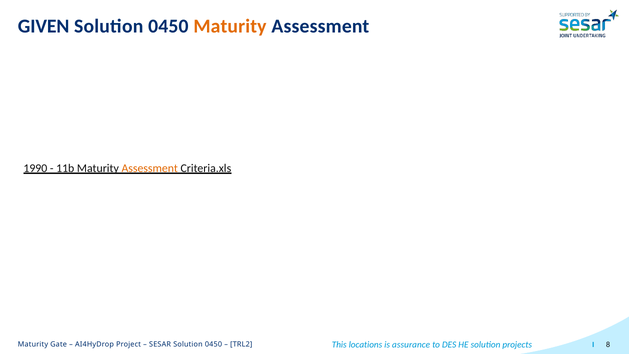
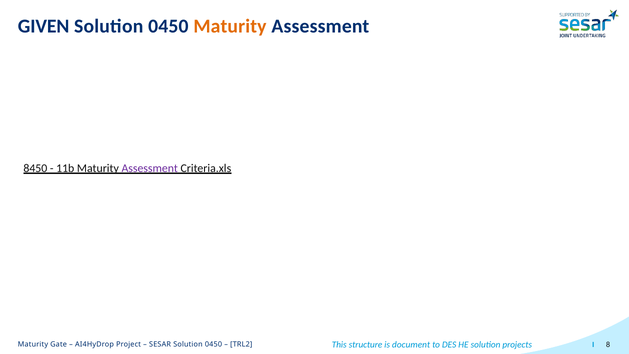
1990: 1990 -> 8450 (35, 168)
Assessment colour: orange -> purple (150, 168)
locations: locations -> structure (366, 345)
assurance: assurance -> document (411, 345)
